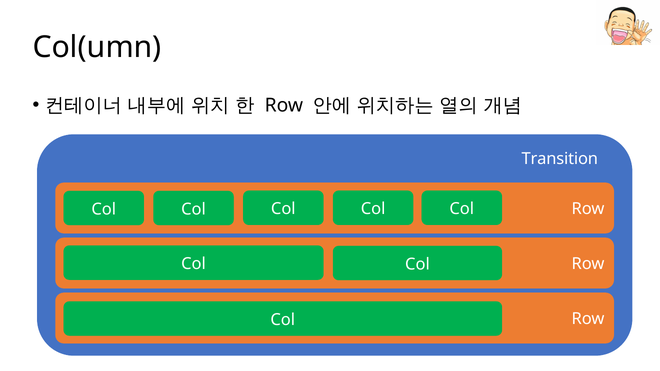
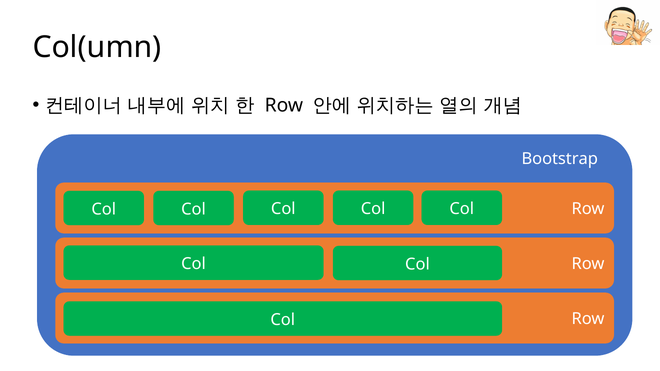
Transition: Transition -> Bootstrap (560, 159)
